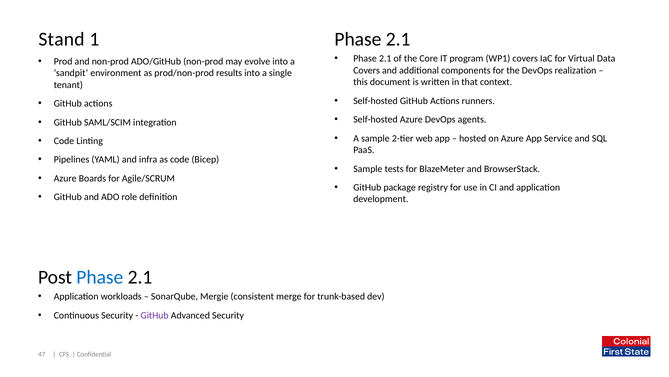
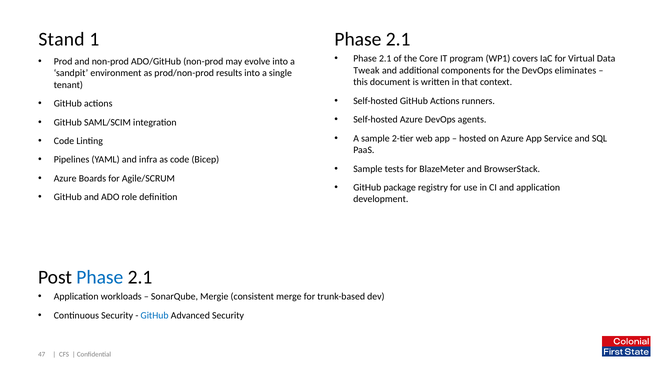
Covers: Covers -> Tweak (366, 70)
realization: realization -> eliminates (575, 70)
GitHub colour: purple -> blue (155, 315)
